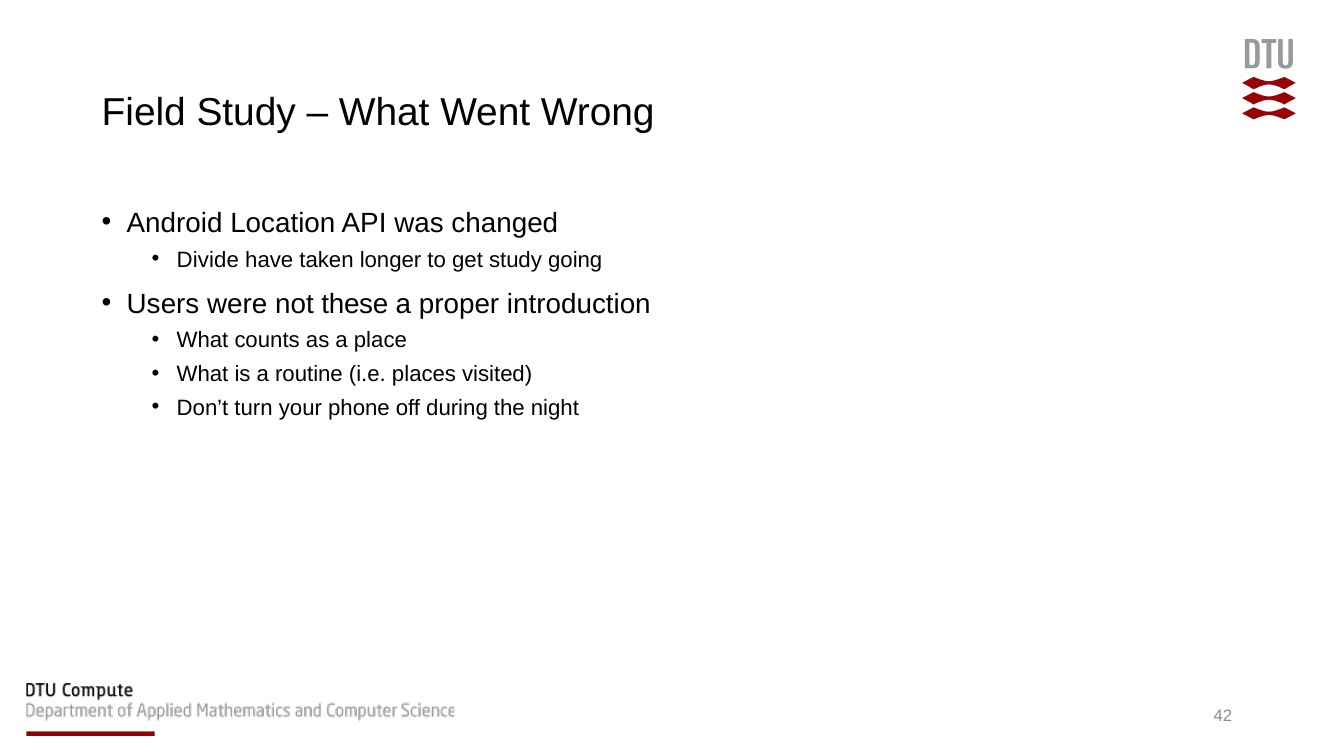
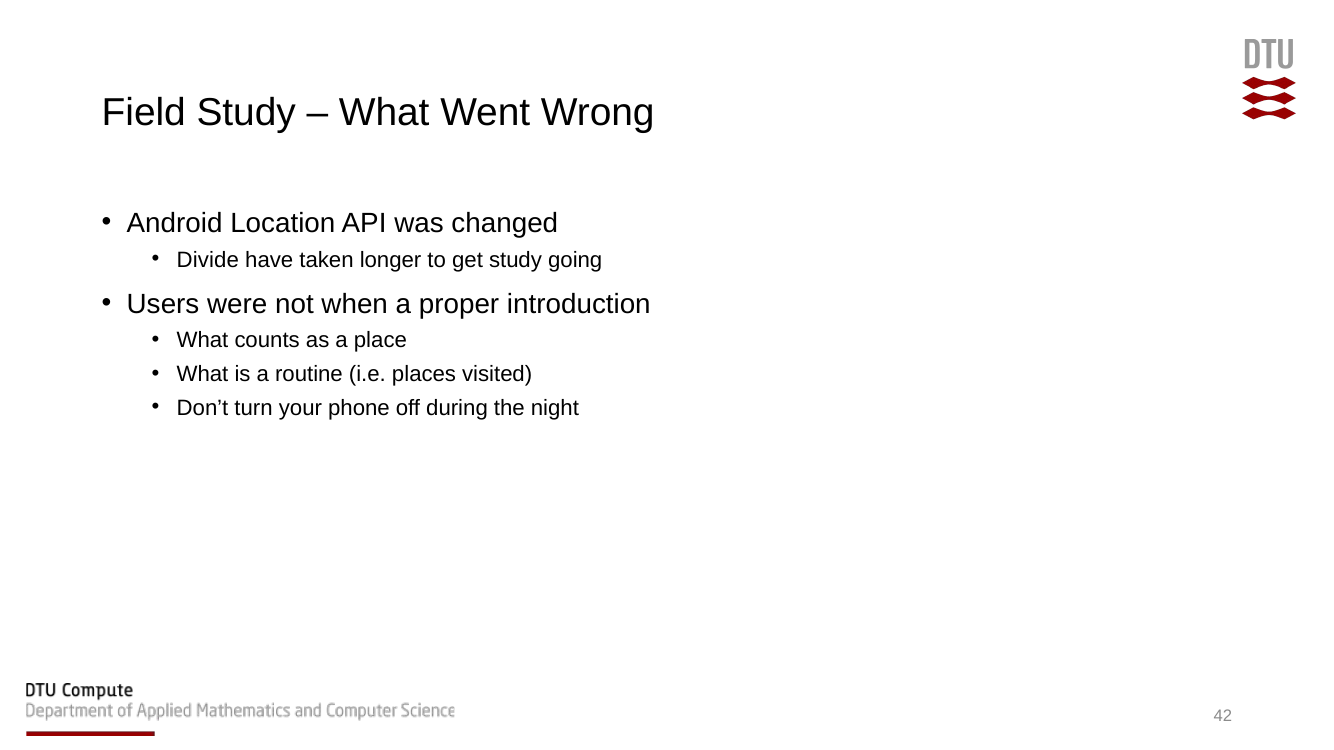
these: these -> when (355, 304)
